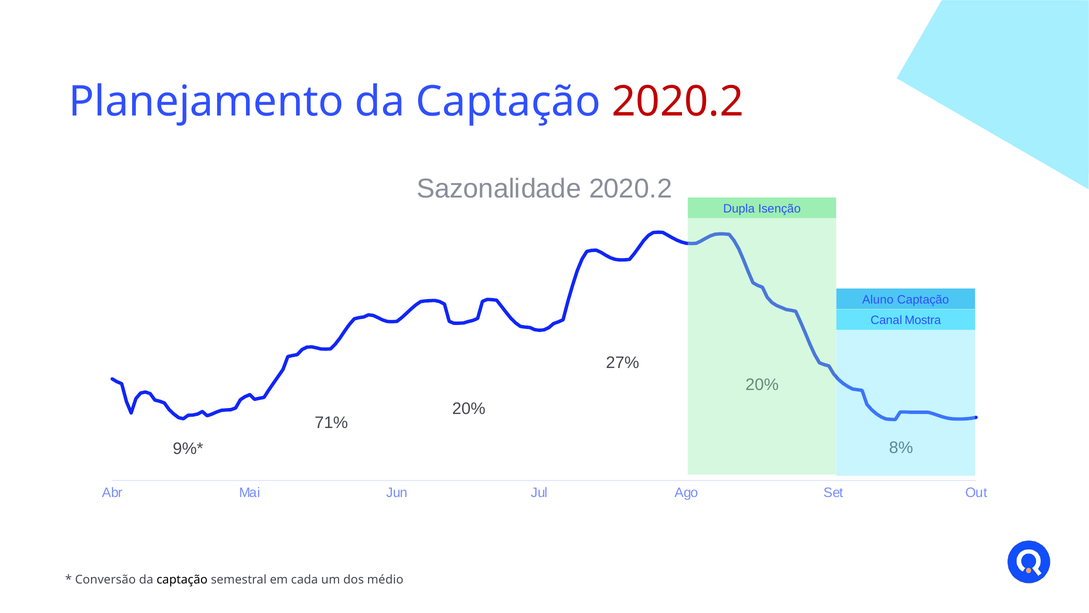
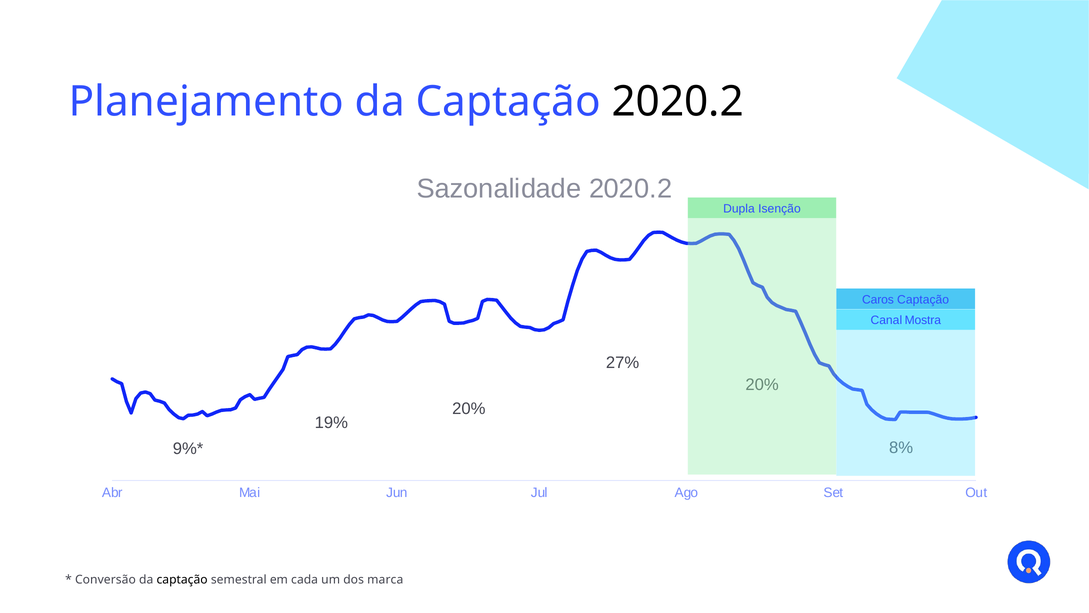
2020.2 colour: red -> black (678, 102)
Aluno: Aluno -> Caros (878, 299)
71%: 71% -> 19% (331, 422)
médio: médio -> marca (385, 580)
